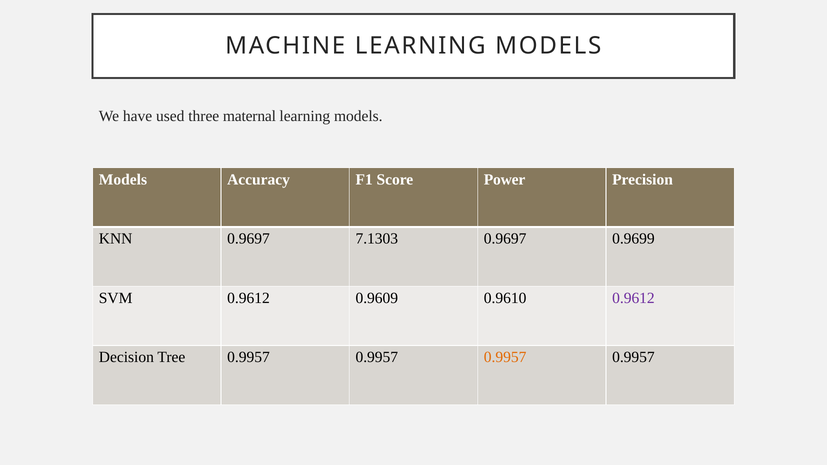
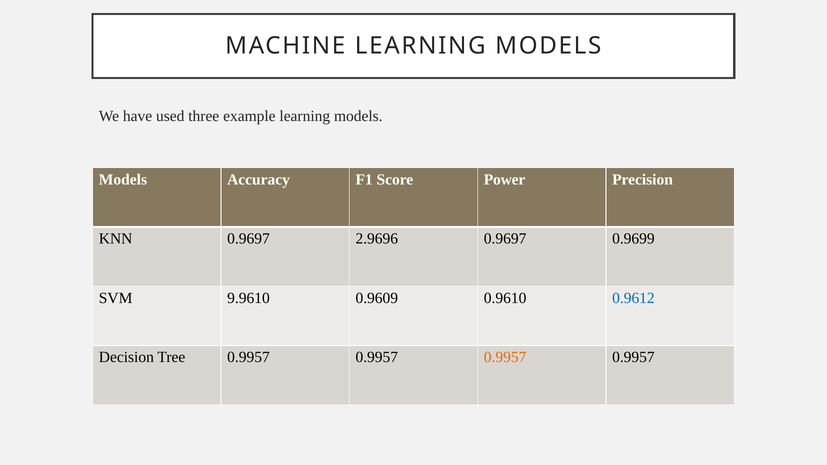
maternal: maternal -> example (249, 116)
7.1303: 7.1303 -> 2.9696 (377, 239)
SVM 0.9612: 0.9612 -> 9.9610 (248, 298)
0.9612 colour: purple -> blue (633, 298)
